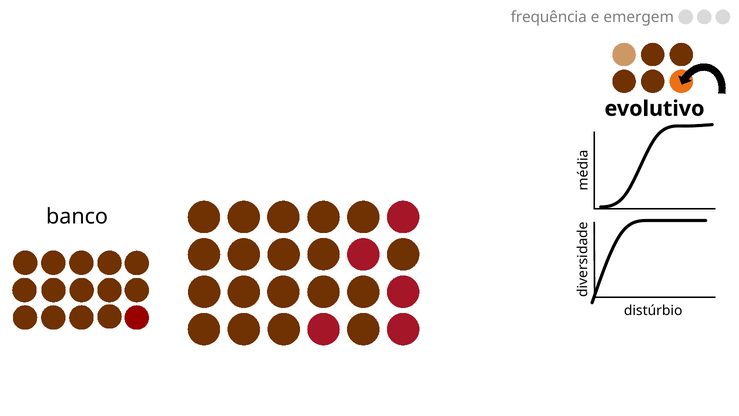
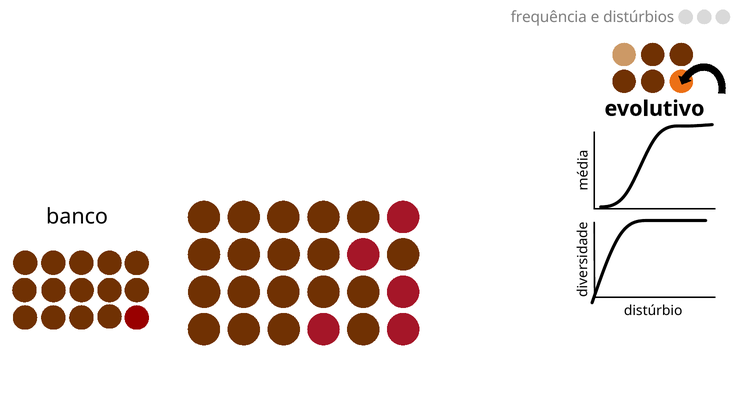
emergem: emergem -> distúrbios (639, 17)
